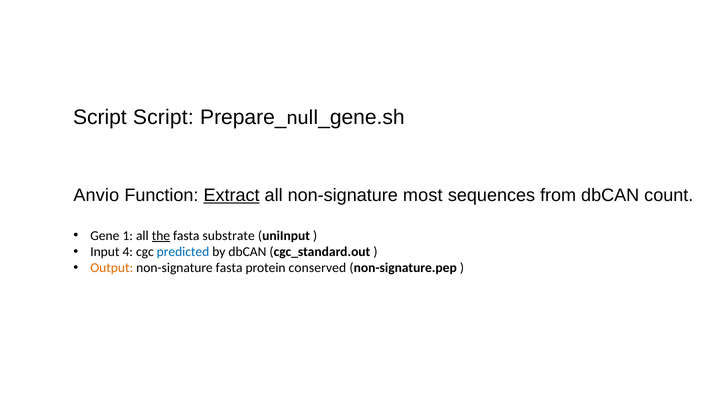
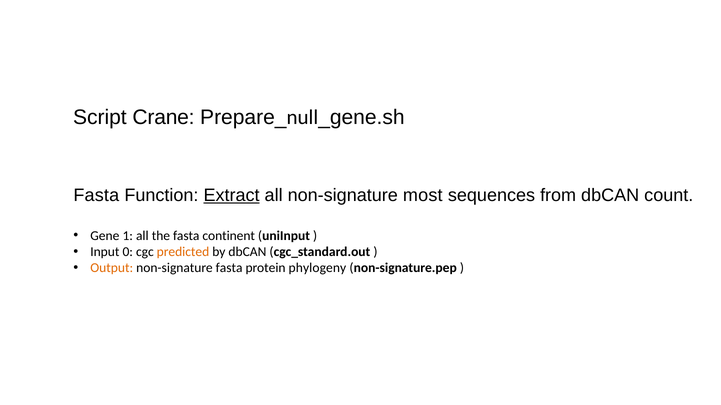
Script Script: Script -> Crane (164, 118)
Anvio: Anvio -> Fasta (96, 196)
the underline: present -> none (161, 236)
substrate: substrate -> continent (229, 236)
4: 4 -> 0 (128, 252)
predicted colour: blue -> orange (183, 252)
conserved: conserved -> phylogeny (317, 268)
